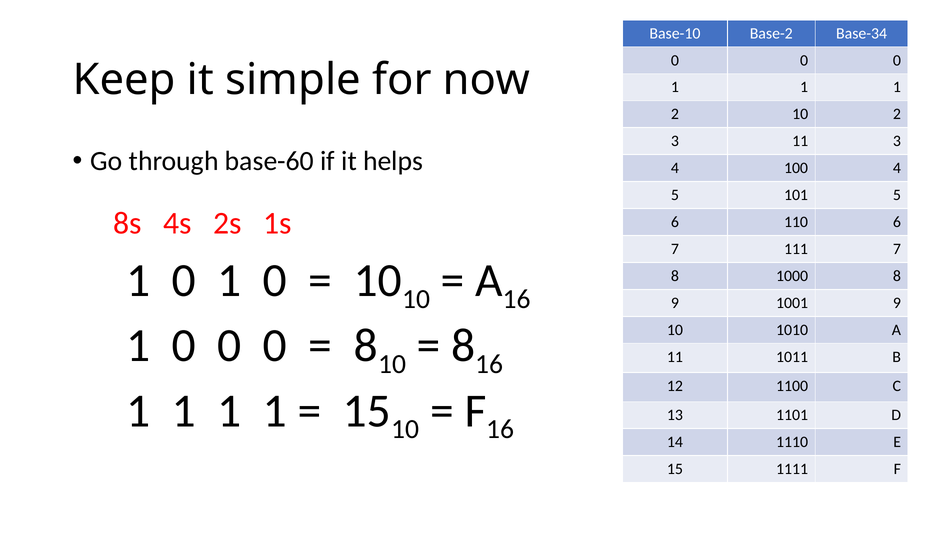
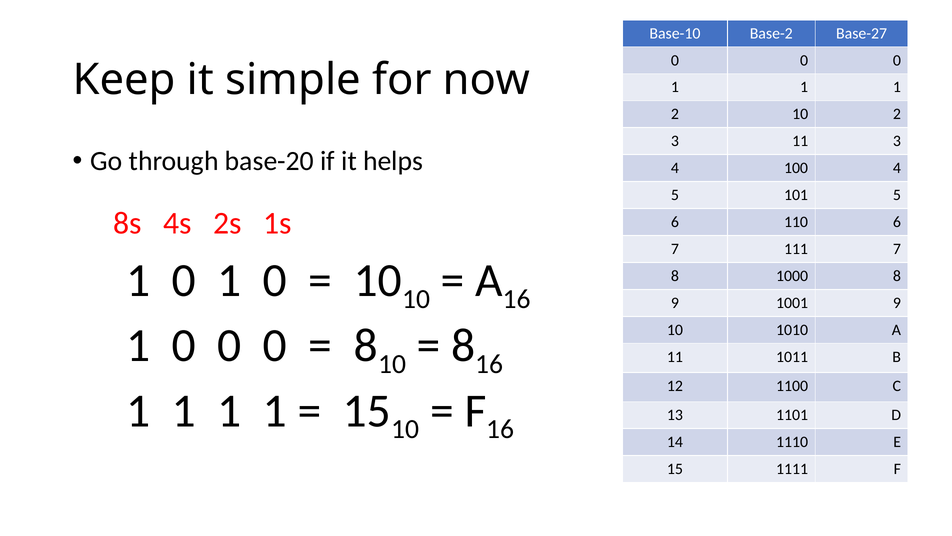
Base-34: Base-34 -> Base-27 (862, 33)
base-60: base-60 -> base-20 (269, 161)
